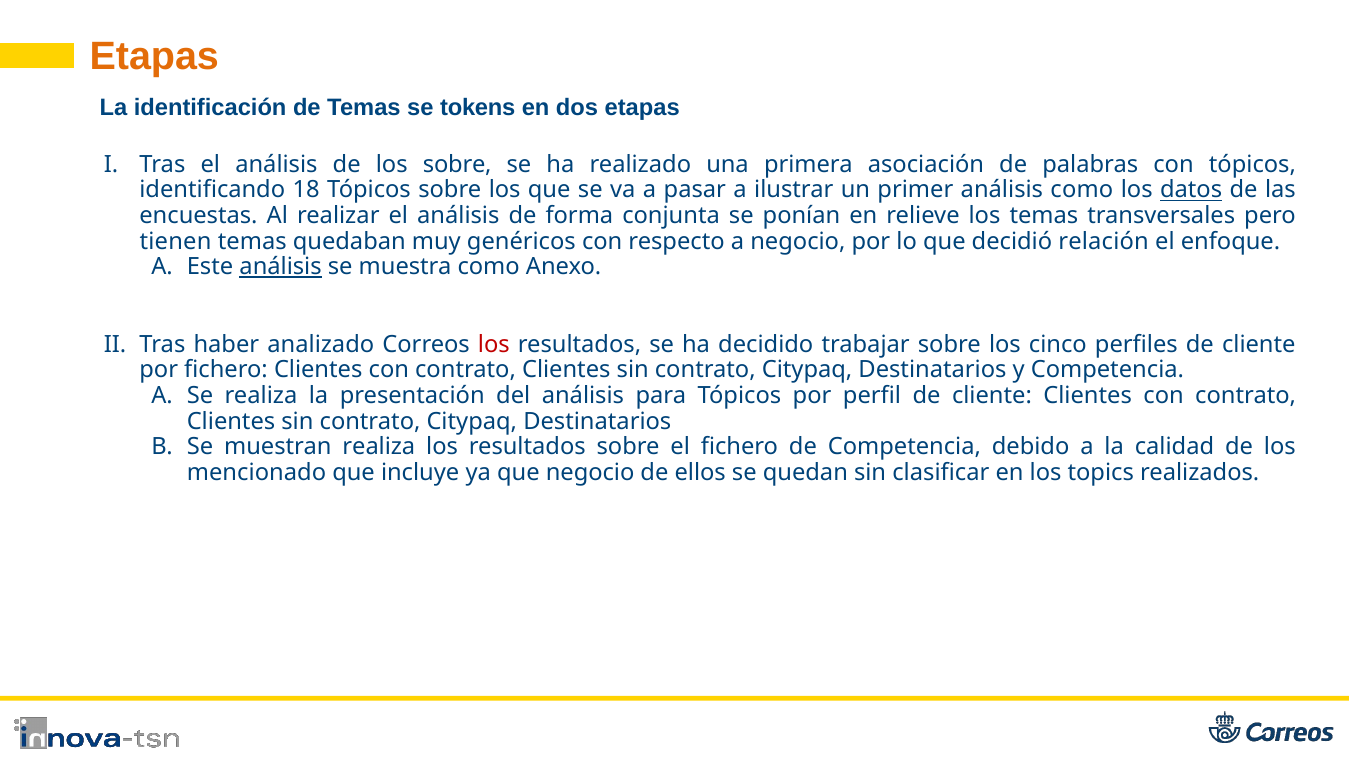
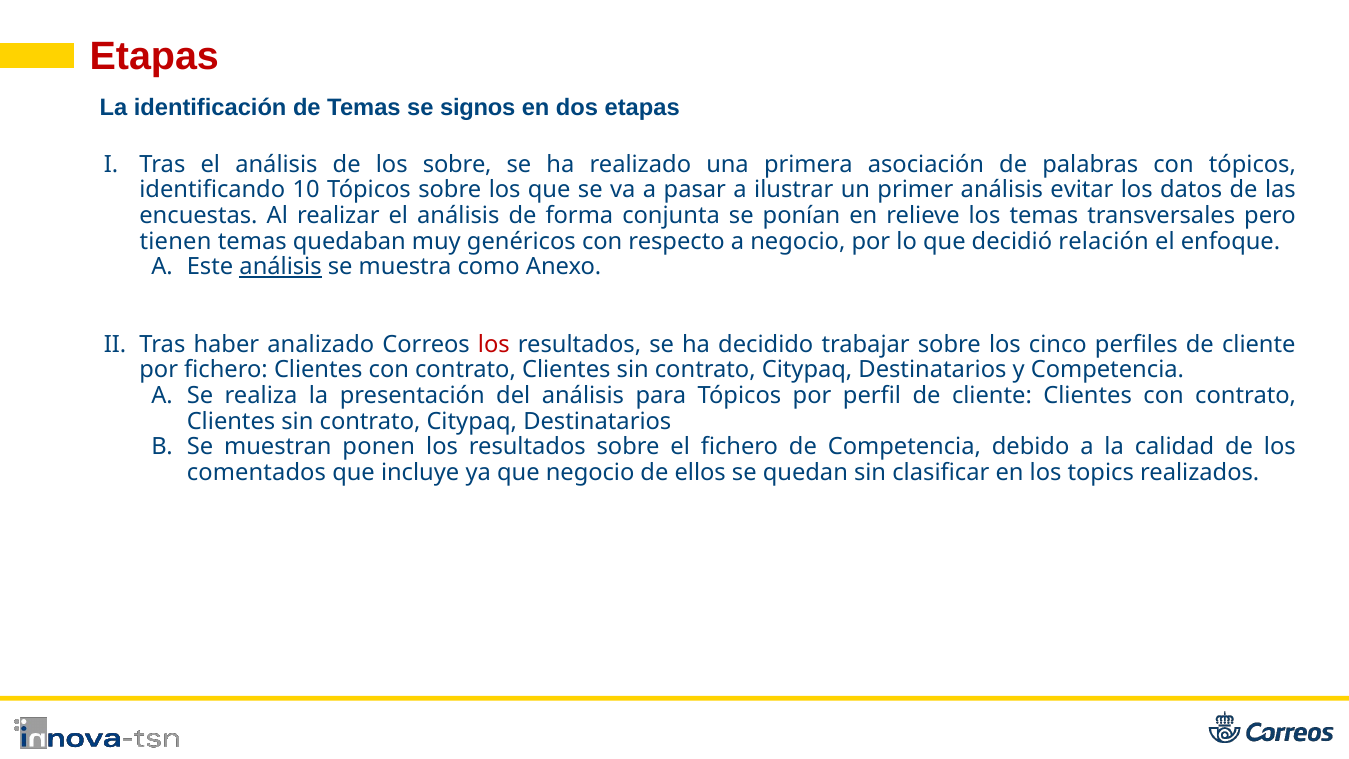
Etapas colour: orange -> red (154, 56)
tokens: tokens -> signos (478, 108)
18: 18 -> 10 (306, 190)
análisis como: como -> evitar (1082, 190)
datos underline: present -> none (1191, 190)
muestran realiza: realiza -> ponen (379, 447)
mencionado: mencionado -> comentados (256, 472)
